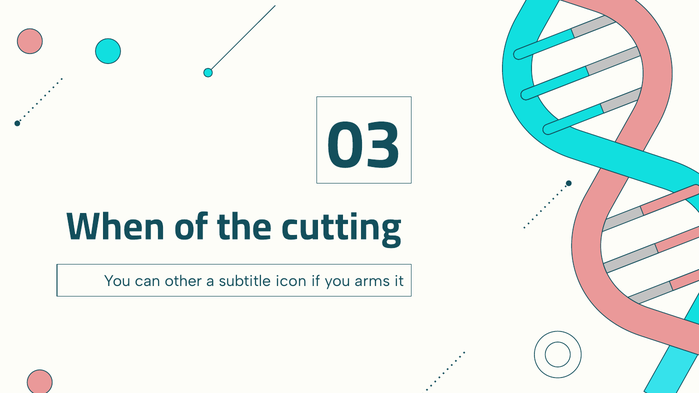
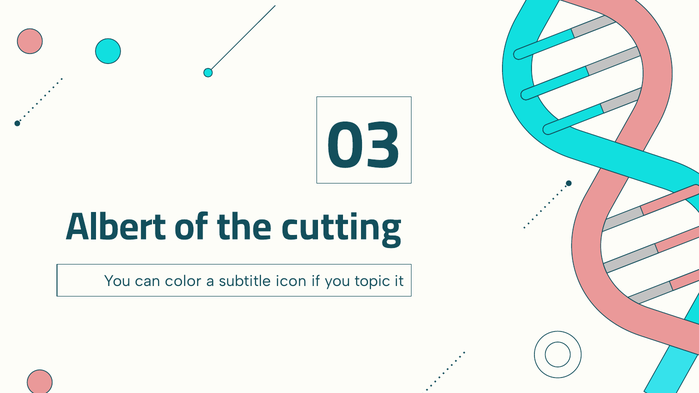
When: When -> Albert (116, 227)
other: other -> color (183, 281)
arms: arms -> topic (372, 281)
